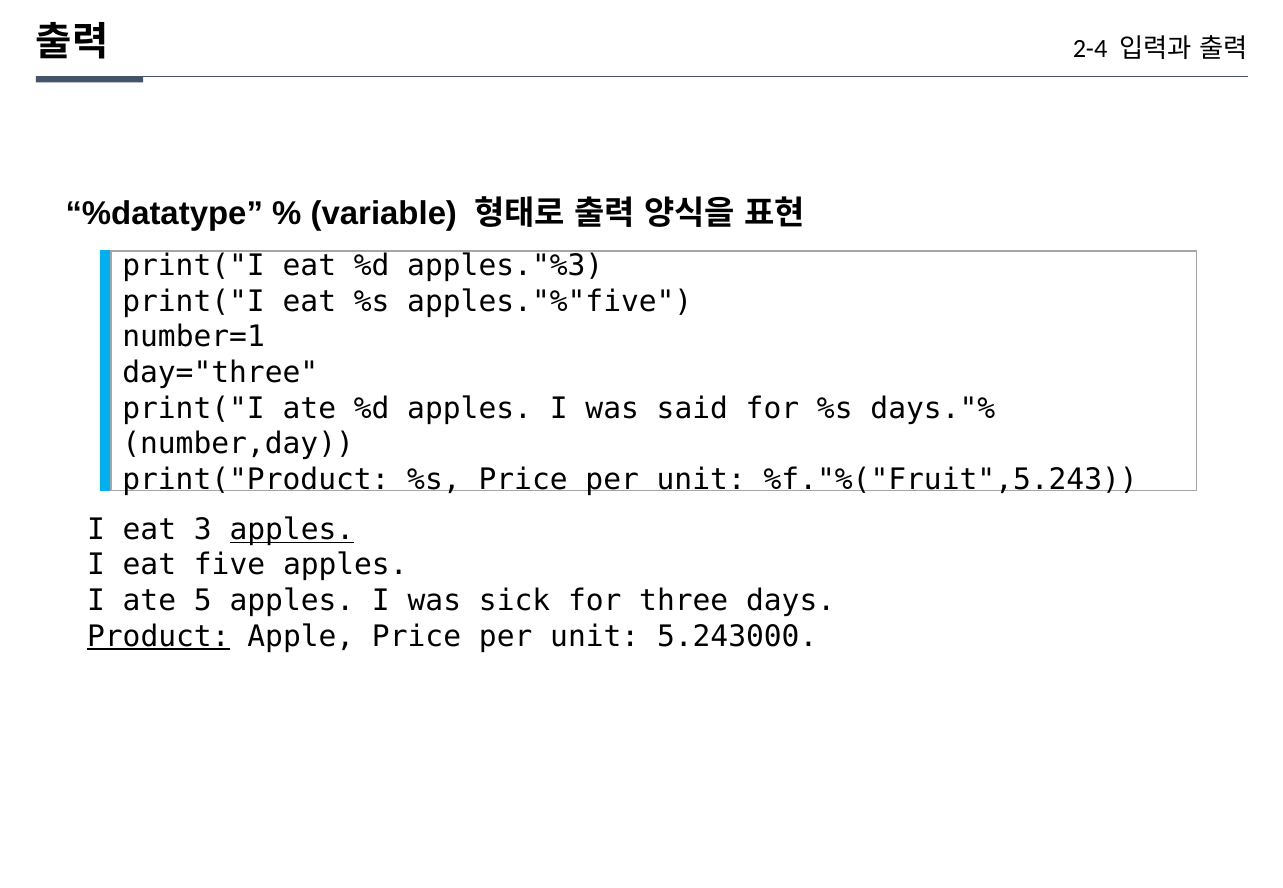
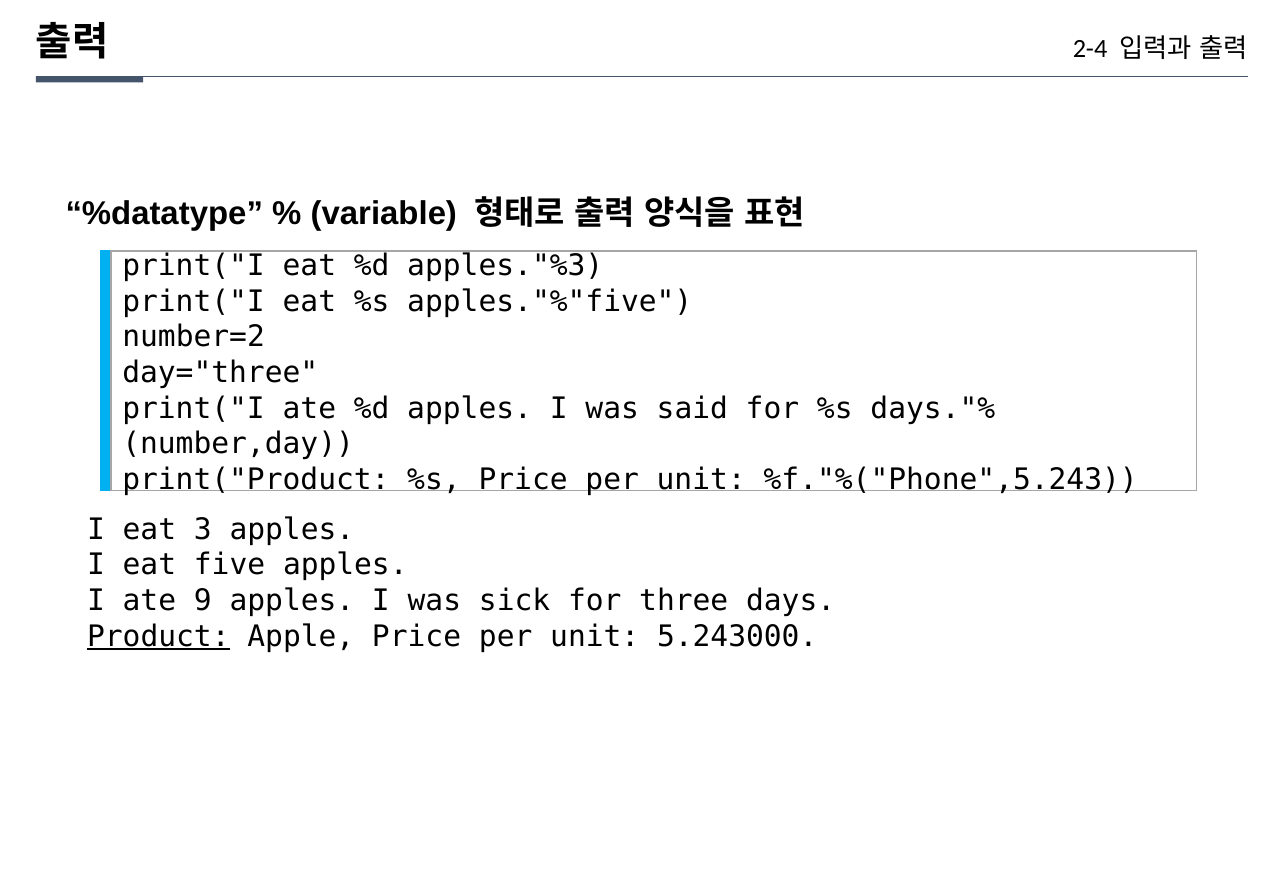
number=1: number=1 -> number=2 (194, 337)
%f."%("Fruit",5.243: %f."%("Fruit",5.243 -> %f."%("Phone",5.243 (951, 479)
apples underline: present -> none (292, 530)
5: 5 -> 9 (203, 601)
